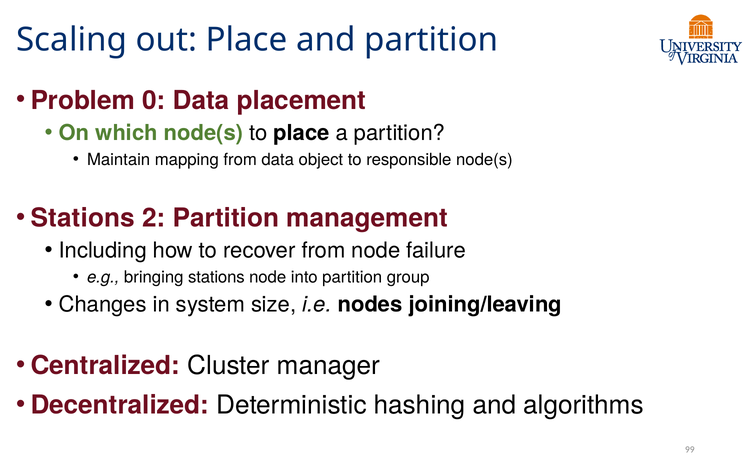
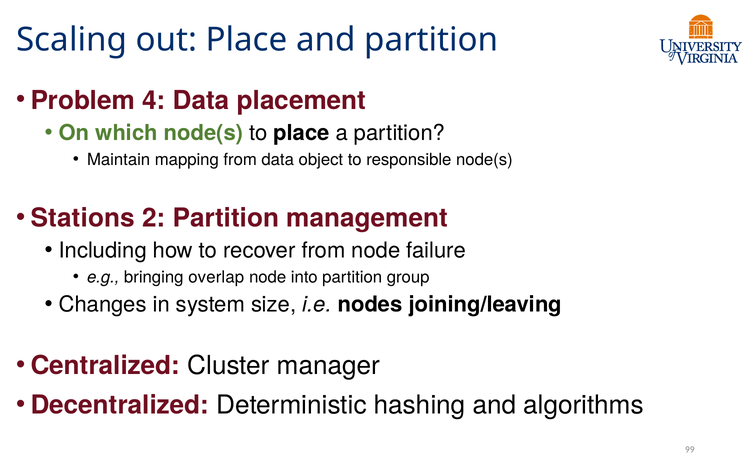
0: 0 -> 4 (154, 100)
bringing stations: stations -> overlap (216, 277)
